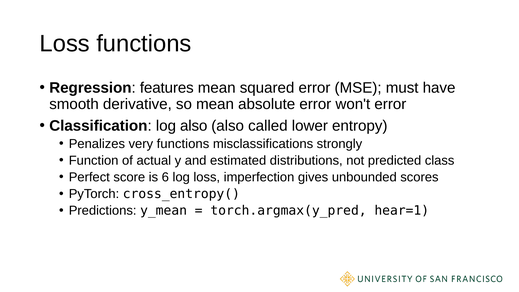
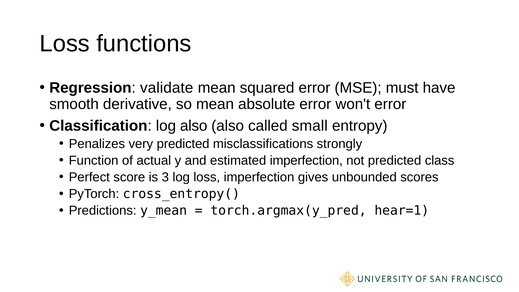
features: features -> validate (167, 88)
lower: lower -> small (310, 126)
very functions: functions -> predicted (183, 144)
estimated distributions: distributions -> imperfection (306, 160)
6: 6 -> 3 (165, 177)
